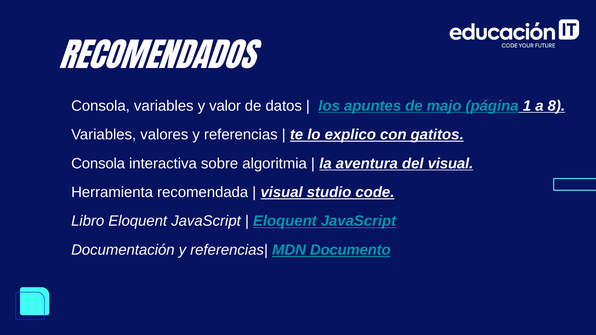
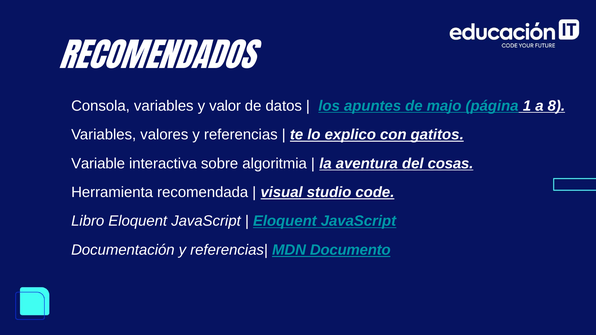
Consola: Consola -> Variable (98, 164)
del visual: visual -> cosas (451, 164)
